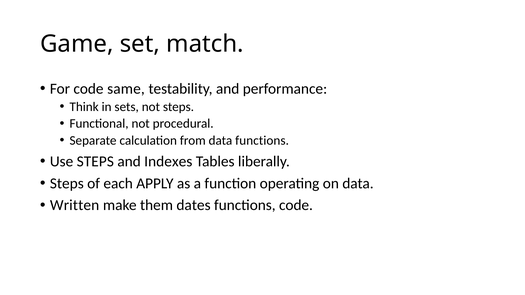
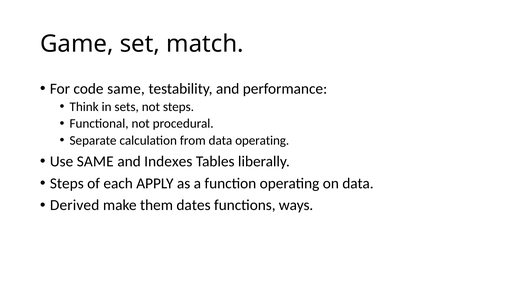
data functions: functions -> operating (262, 141)
Use STEPS: STEPS -> SAME (95, 161)
Written: Written -> Derived (75, 205)
functions code: code -> ways (296, 205)
